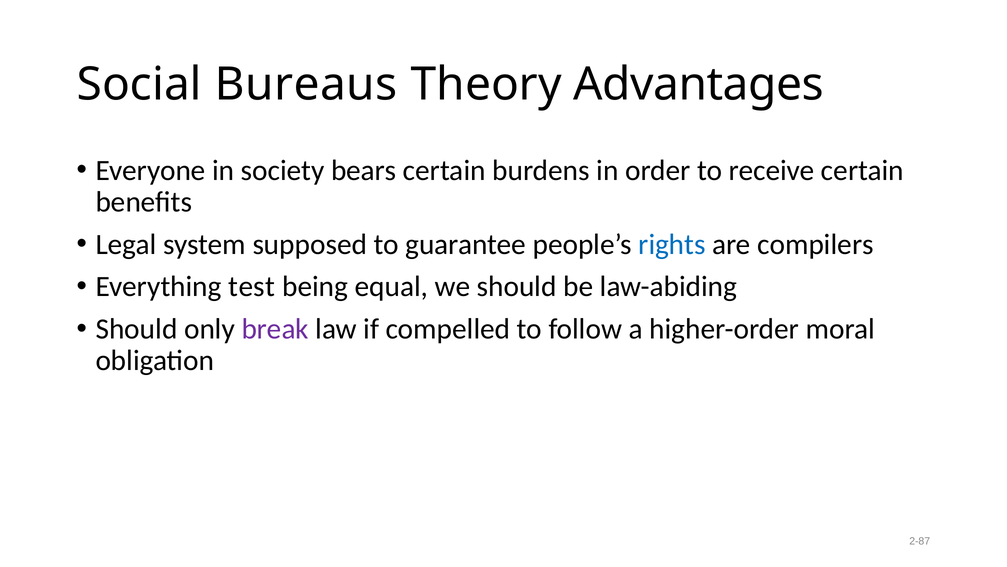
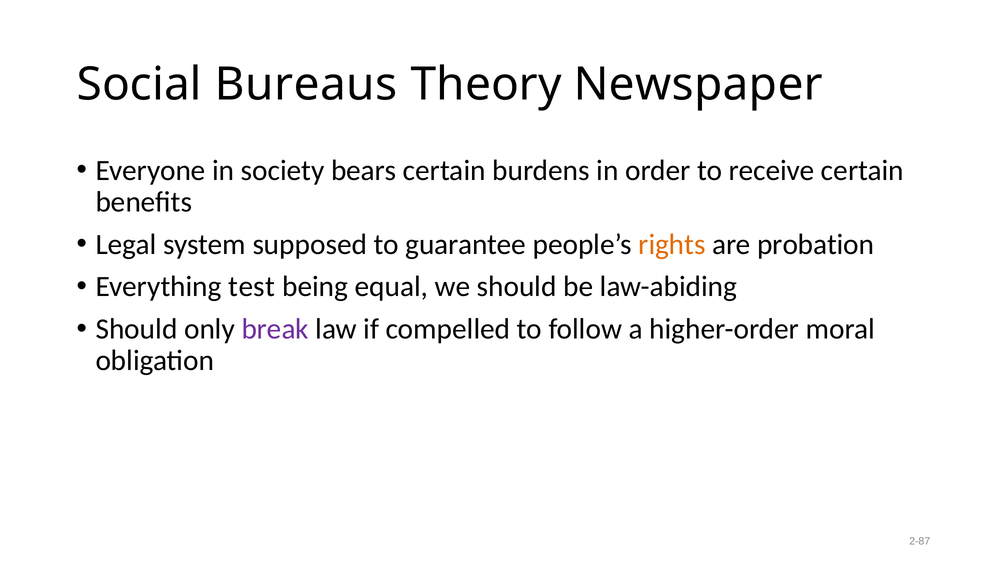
Advantages: Advantages -> Newspaper (698, 85)
rights colour: blue -> orange (672, 244)
compilers: compilers -> probation (816, 244)
